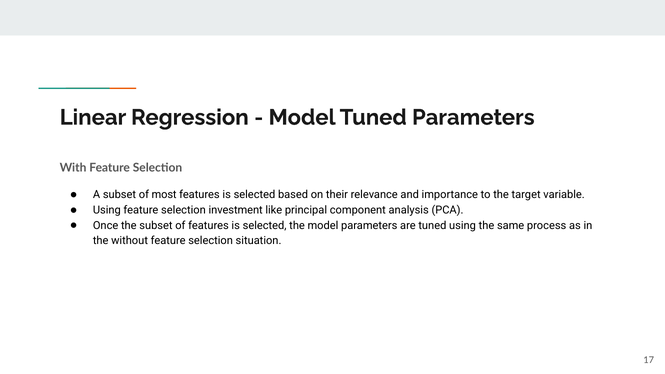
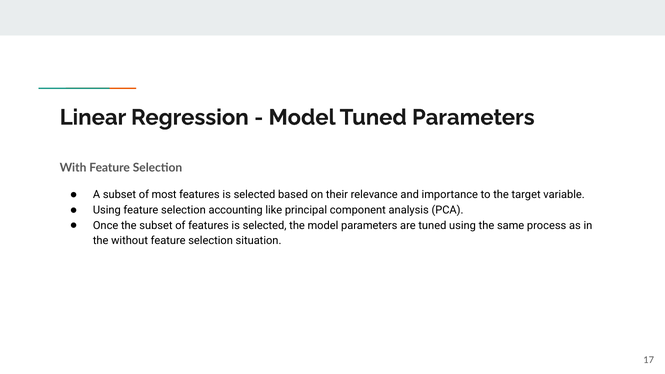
investment: investment -> accounting (236, 210)
